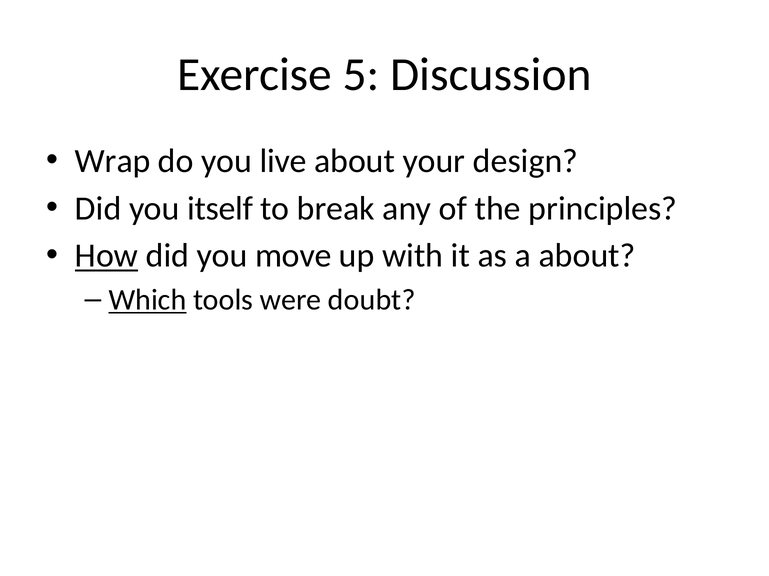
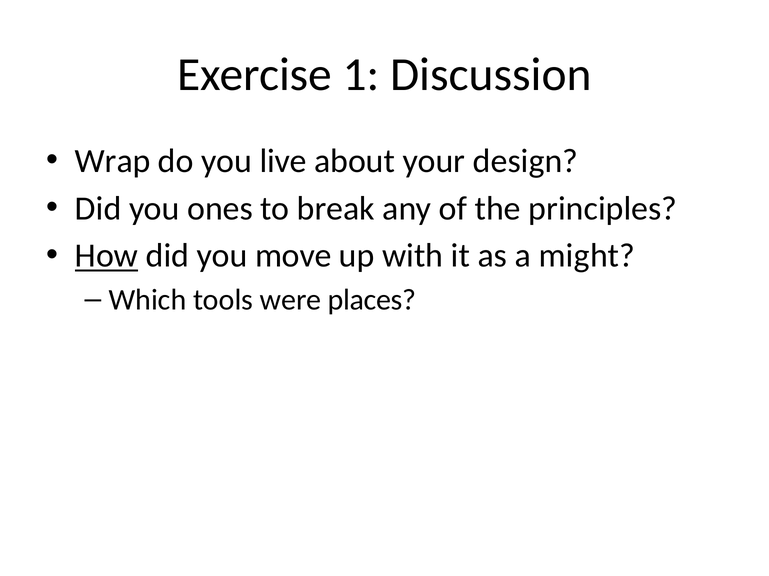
5: 5 -> 1 (361, 74)
itself: itself -> ones (220, 209)
a about: about -> might (587, 256)
Which underline: present -> none (147, 300)
doubt: doubt -> places (372, 300)
